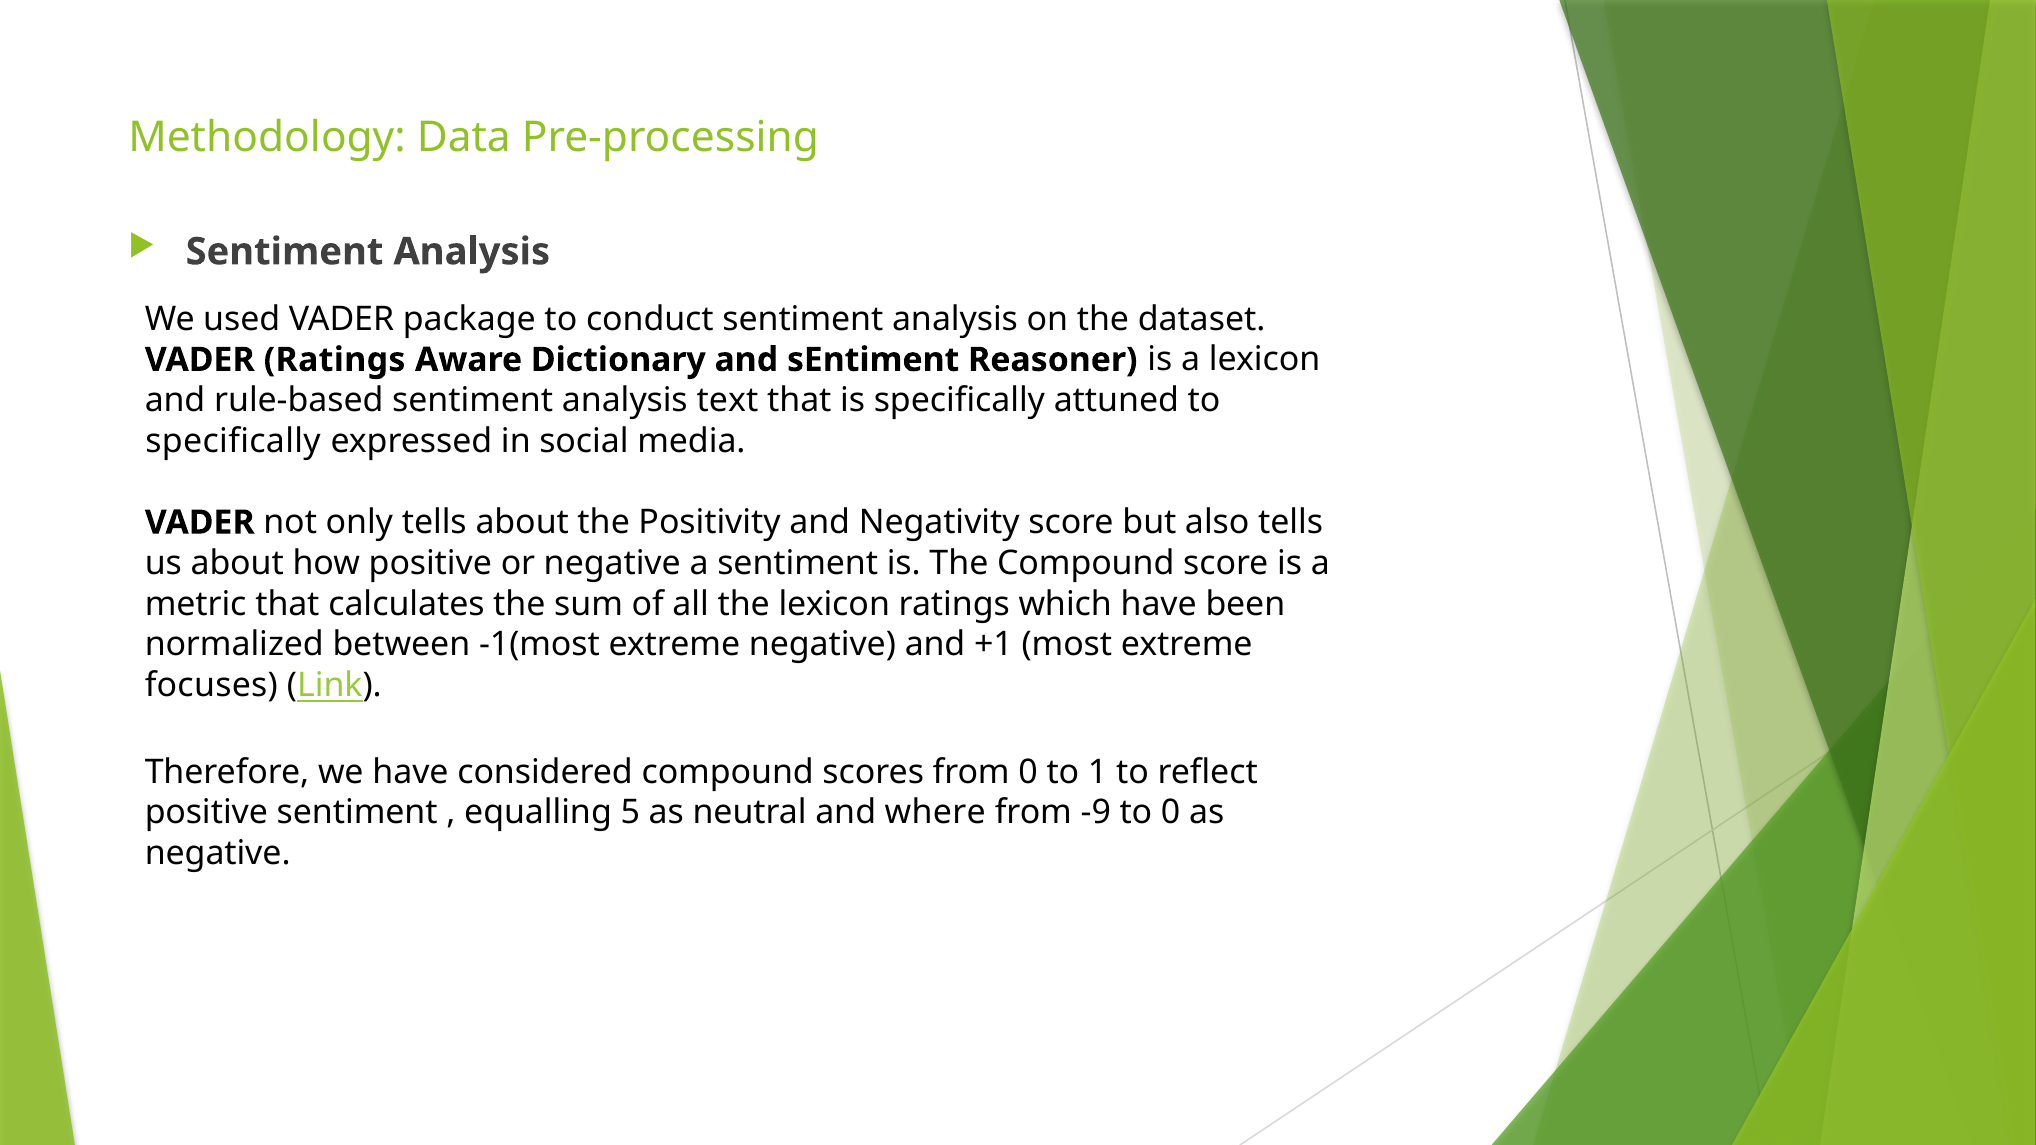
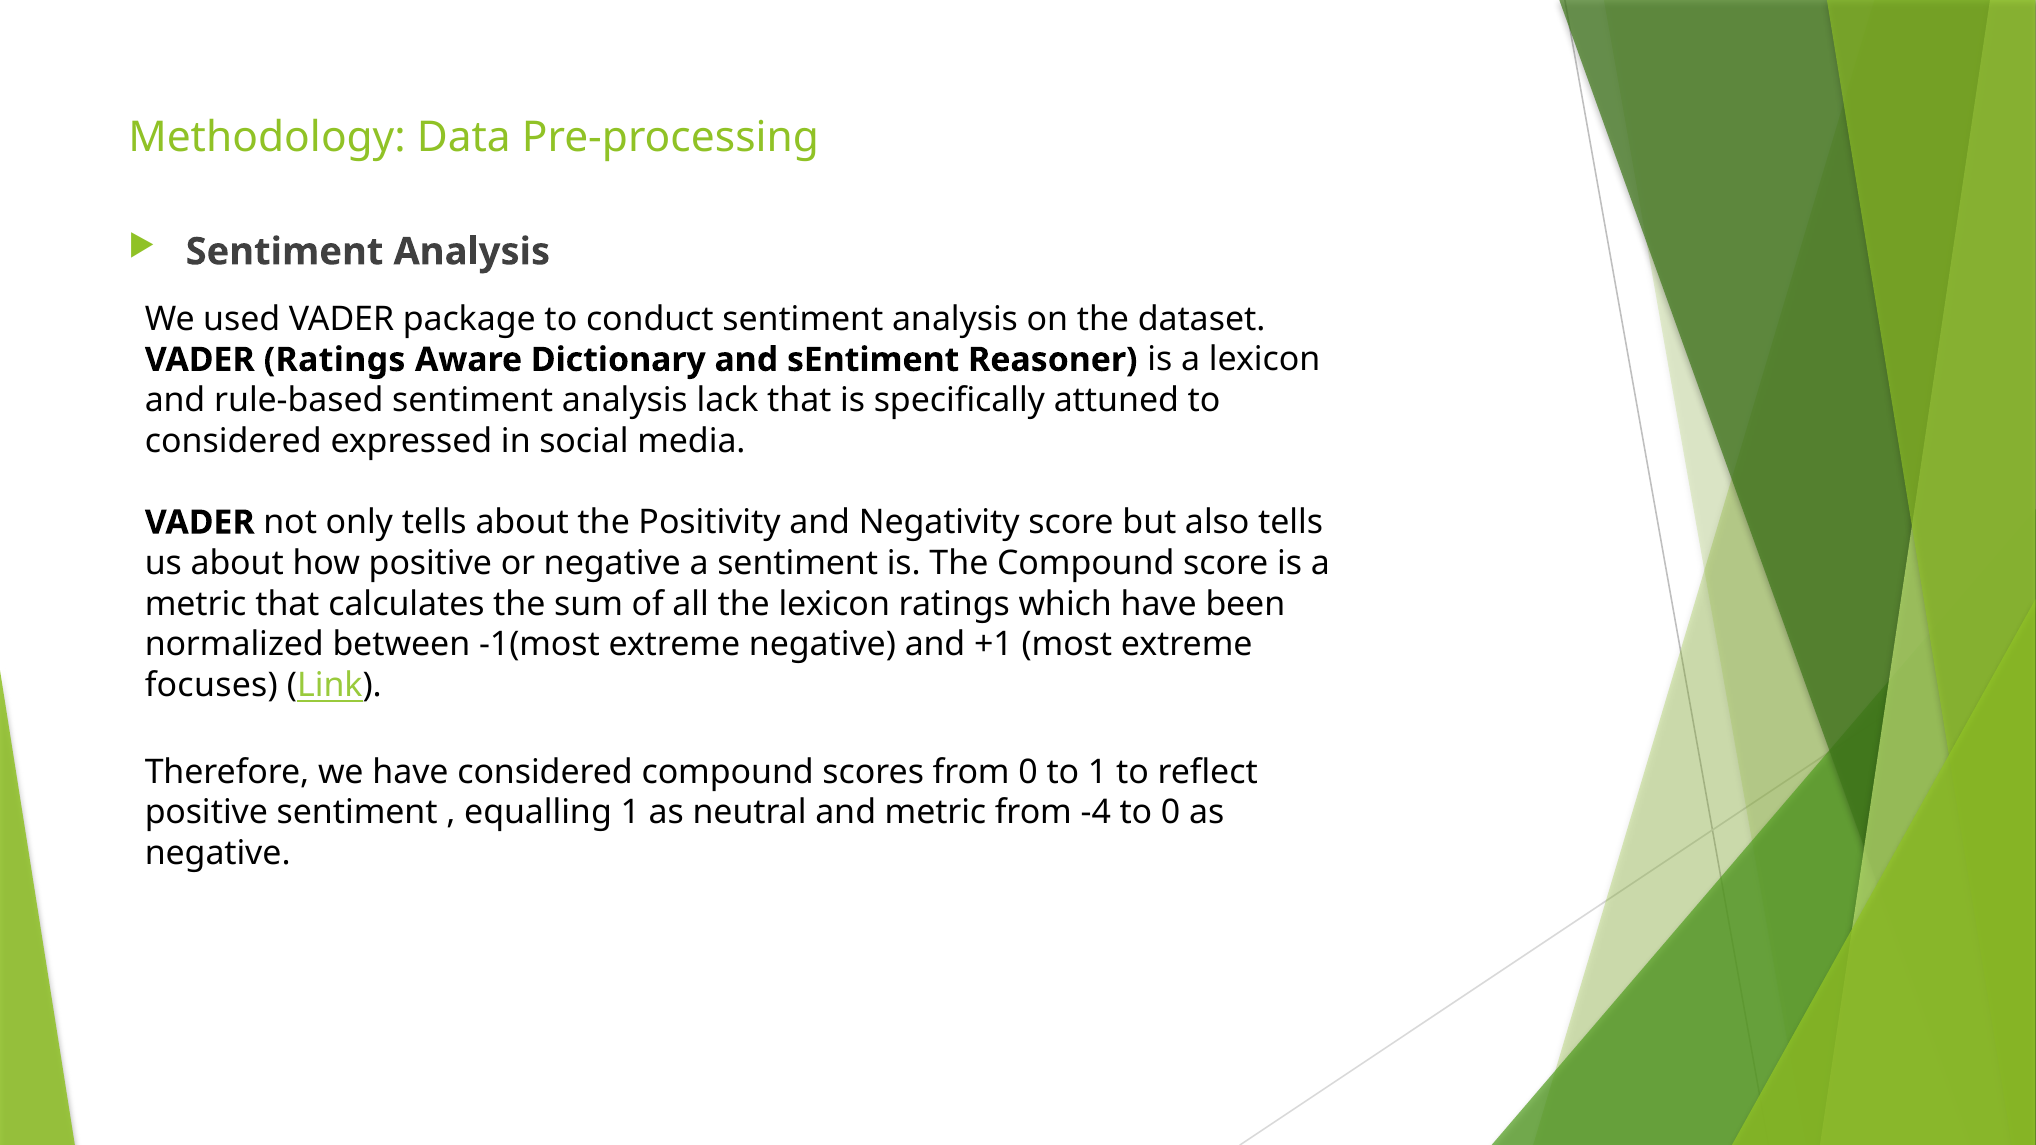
text: text -> lack (728, 401)
specifically: specifically -> considered (233, 441)
equalling 5: 5 -> 1 (630, 813)
and where: where -> metric (935, 813)
-9: -9 -> -4 (1096, 813)
